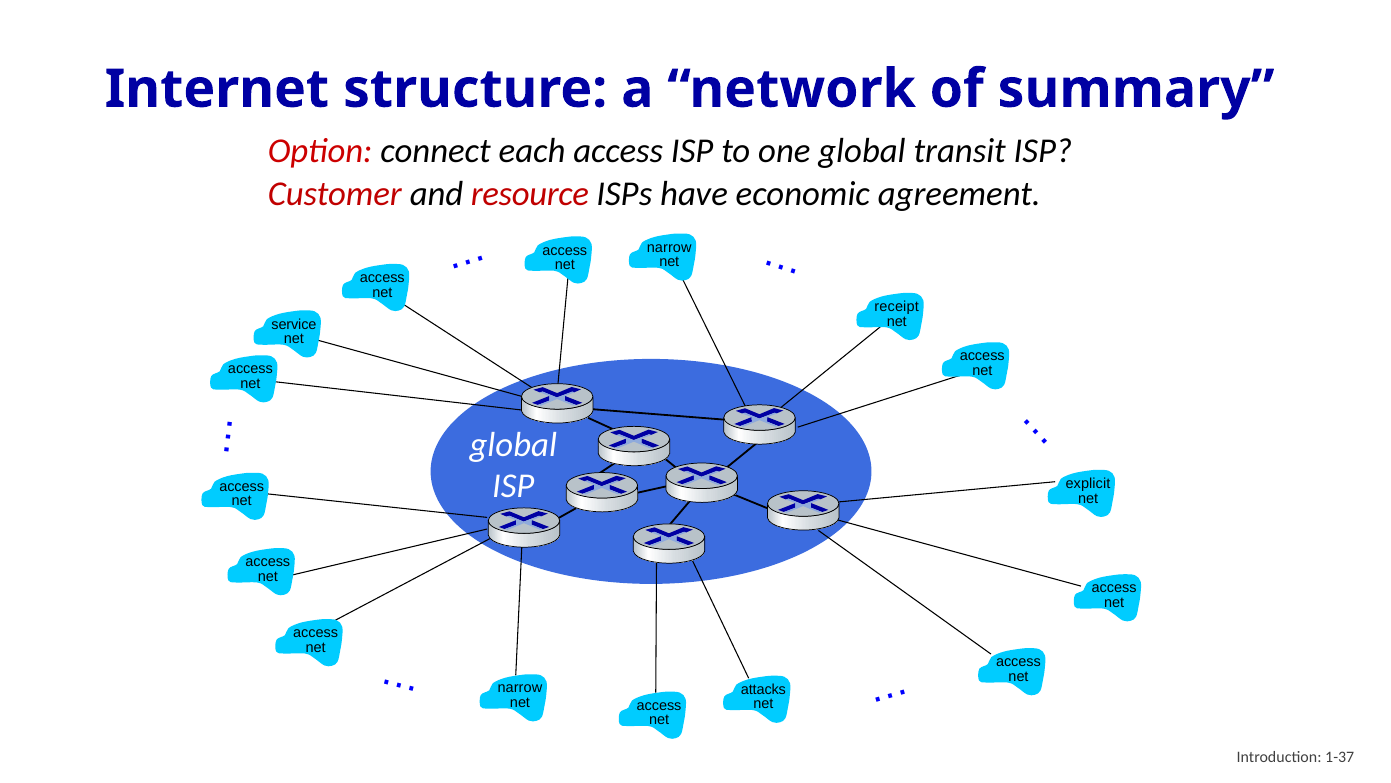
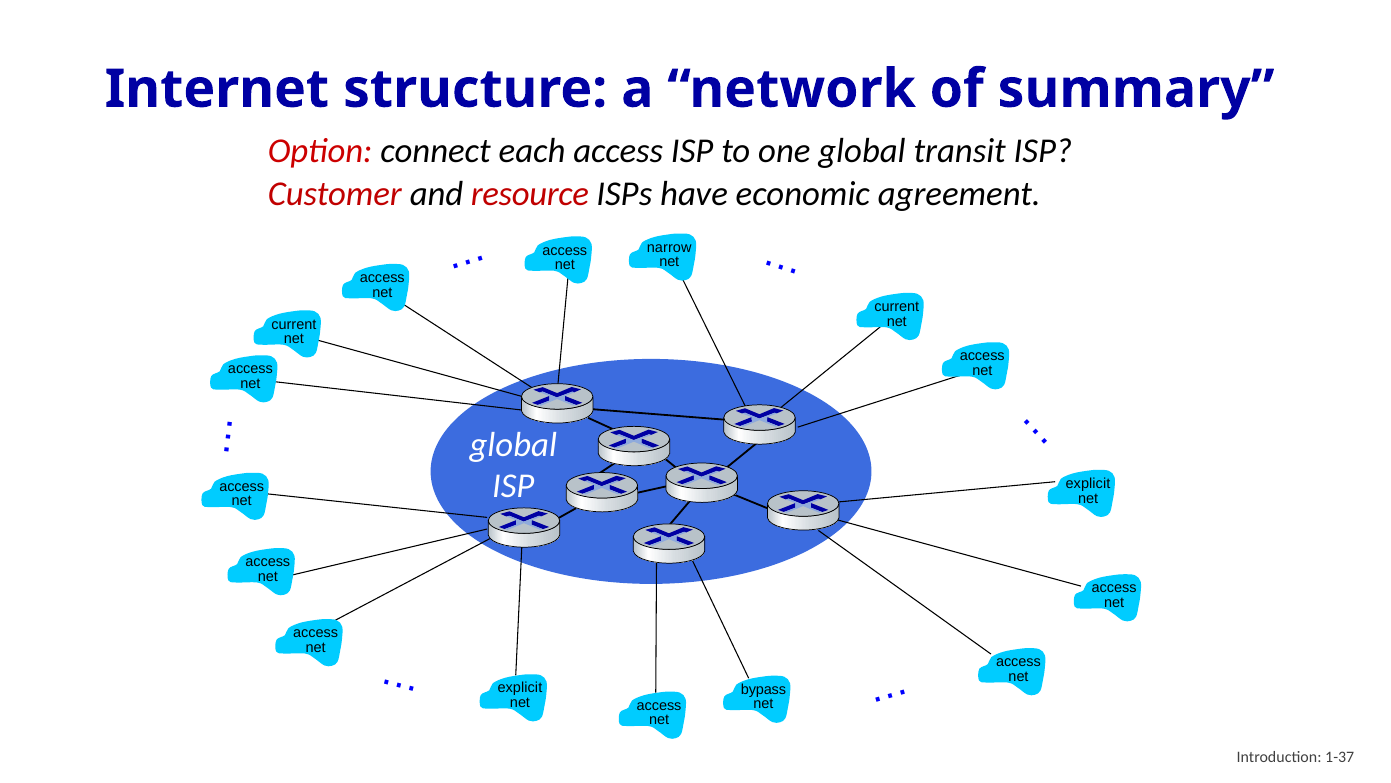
receipt: receipt -> current (897, 307)
service: service -> current (294, 324)
narrow: narrow -> explicit (520, 688)
attacks: attacks -> bypass (763, 689)
